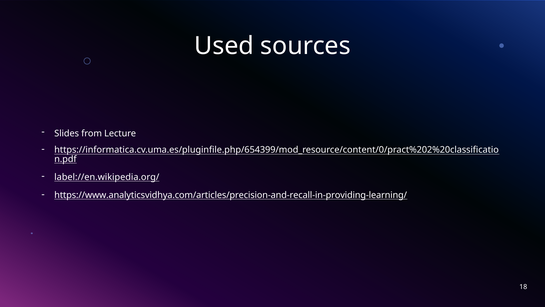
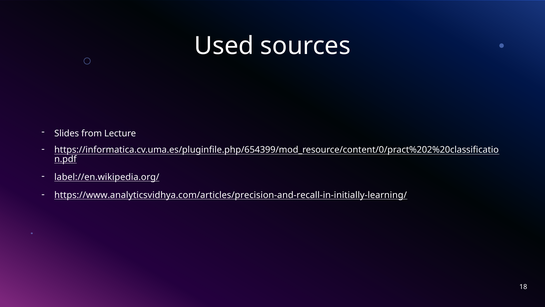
https://www.analyticsvidhya.com/articles/precision-and-recall-in-providing-learning/: https://www.analyticsvidhya.com/articles/precision-and-recall-in-providing-learning/ -> https://www.analyticsvidhya.com/articles/precision-and-recall-in-initially-learning/ (231, 195)
